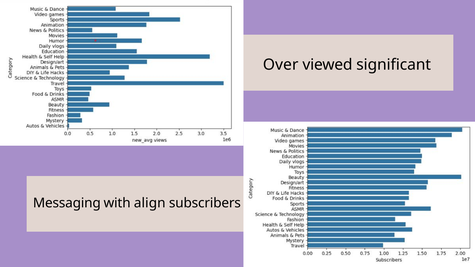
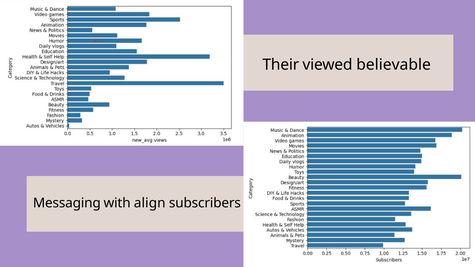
Over: Over -> Their (281, 65)
significant: significant -> believable (394, 65)
